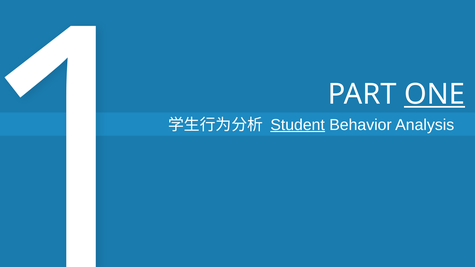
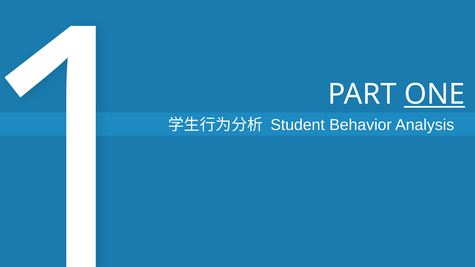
Student underline: present -> none (298, 125)
